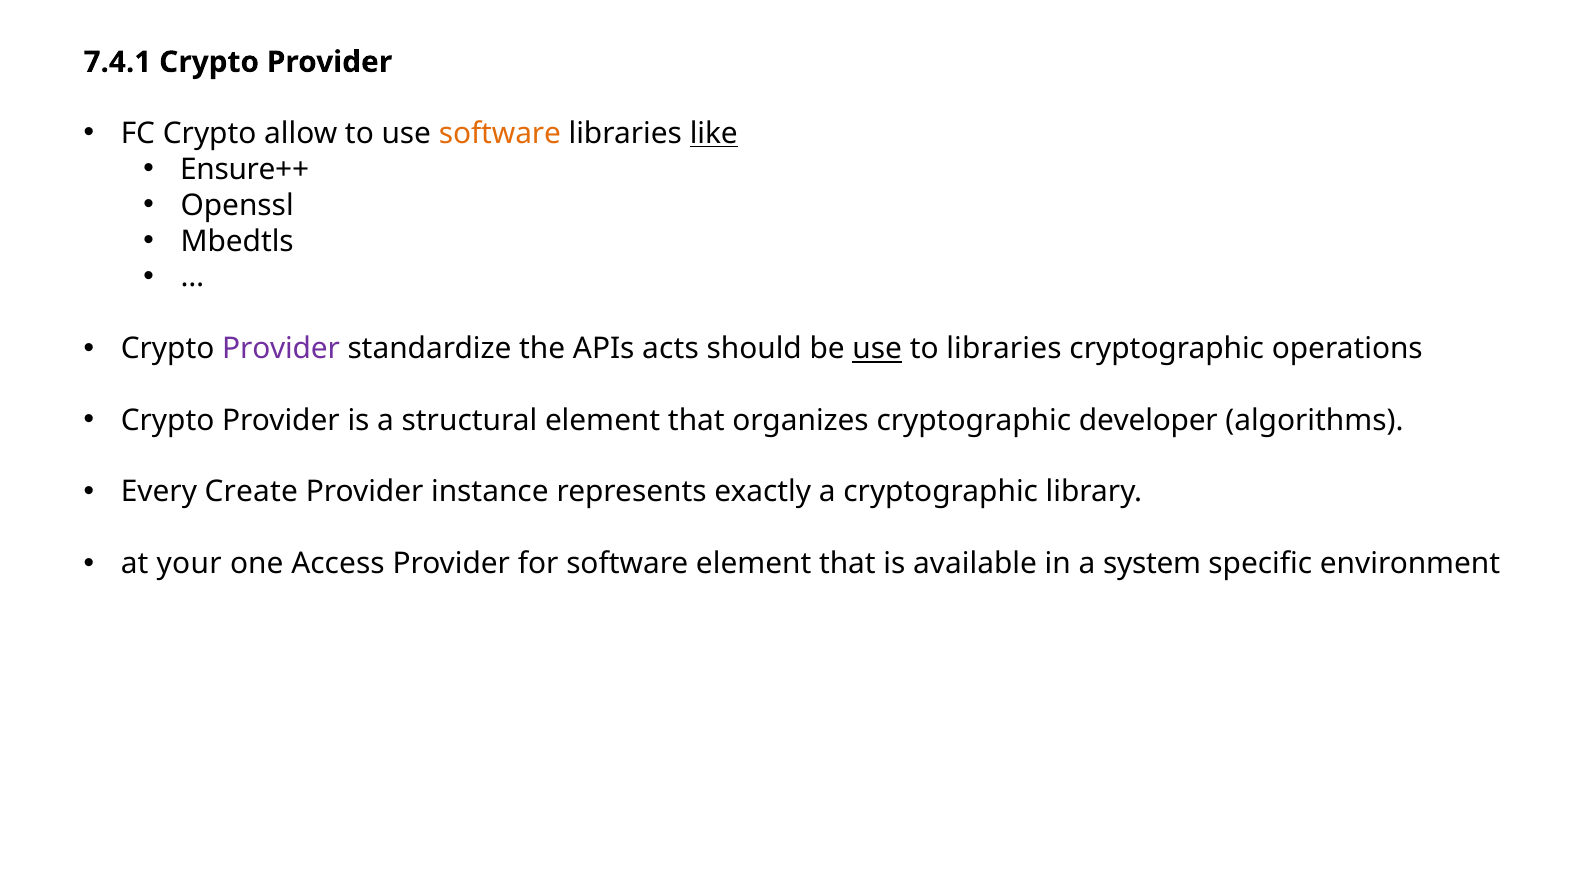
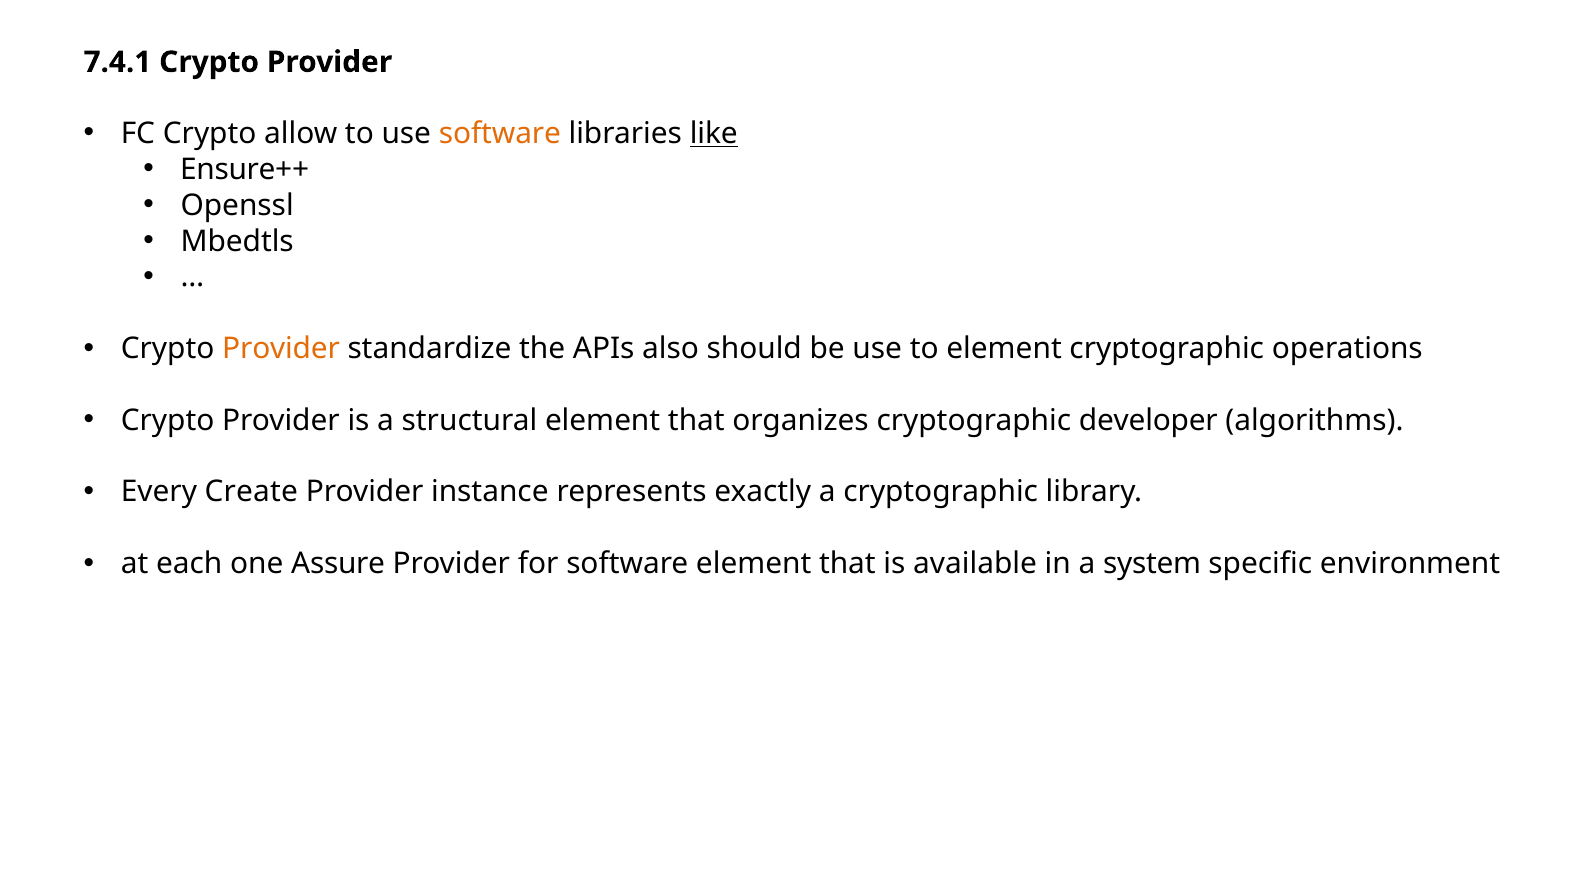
Provider colour: purple -> orange (281, 349)
acts: acts -> also (671, 349)
use underline: present -> none (877, 349)
to libraries: libraries -> element (1004, 349)
your: your -> each (189, 563)
Access: Access -> Assure (338, 563)
